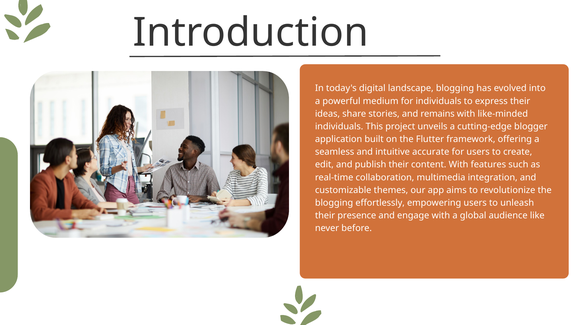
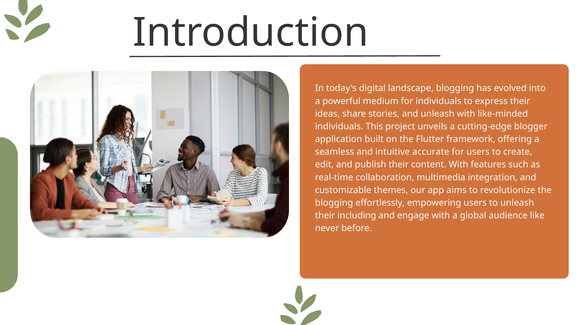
and remains: remains -> unleash (438, 114)
presence: presence -> including (357, 216)
